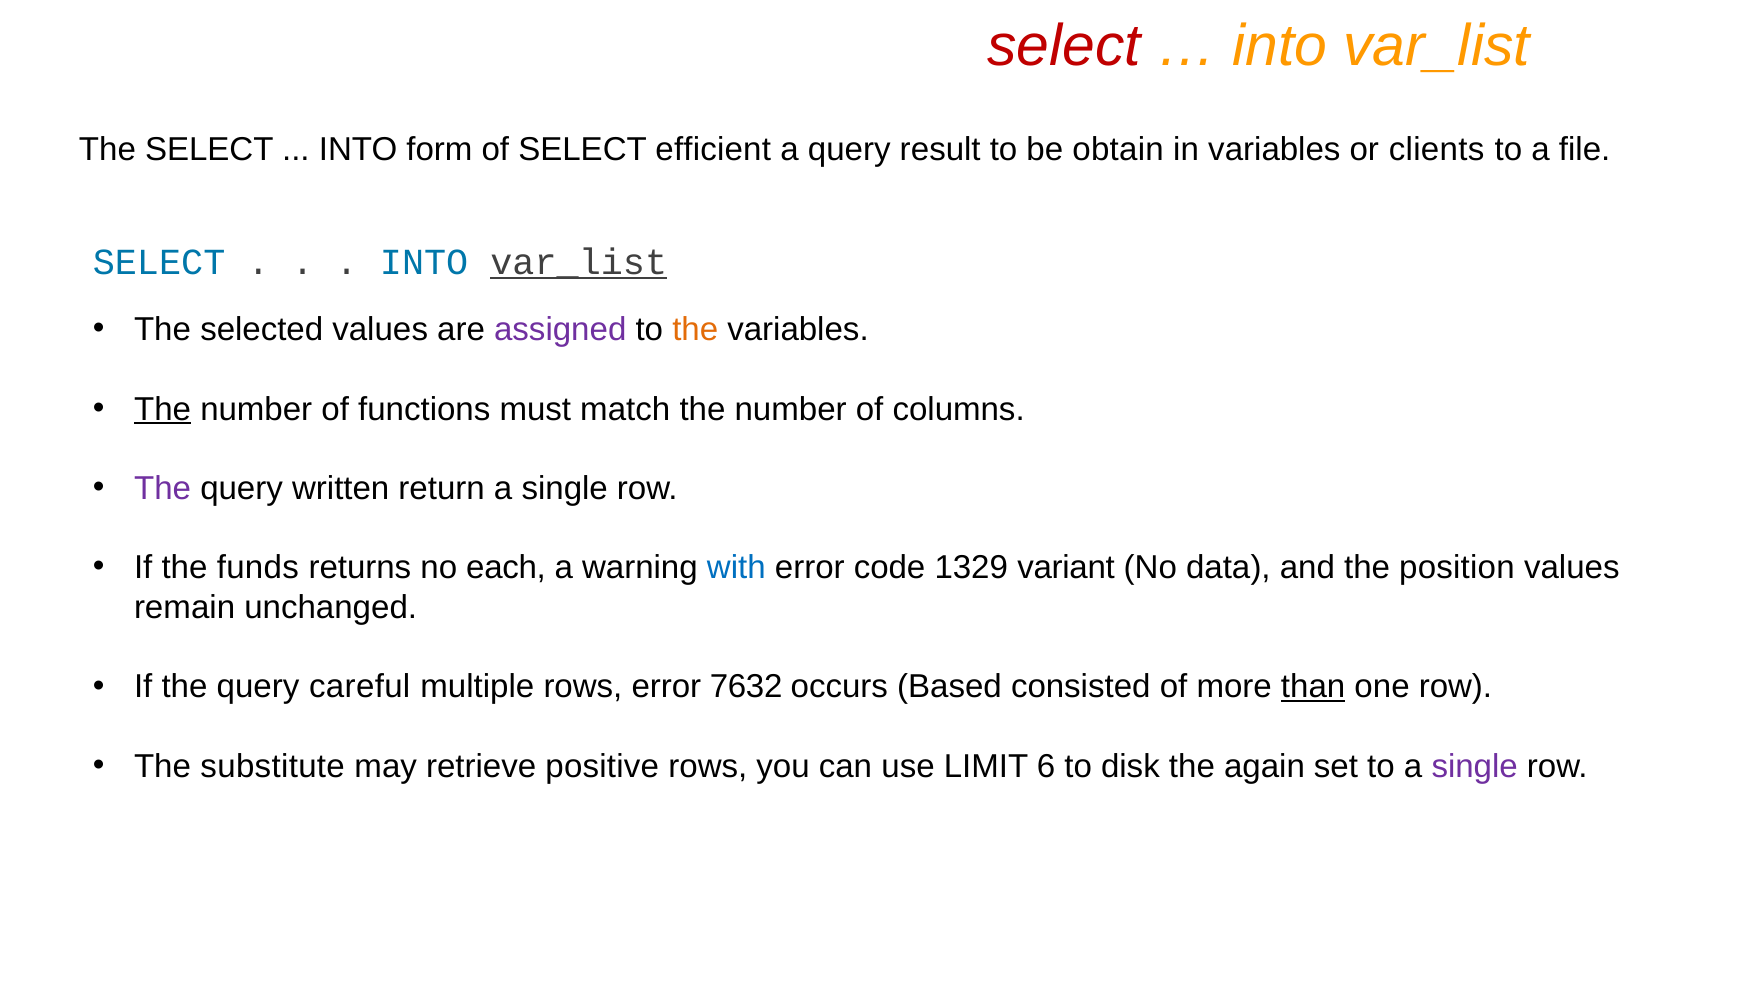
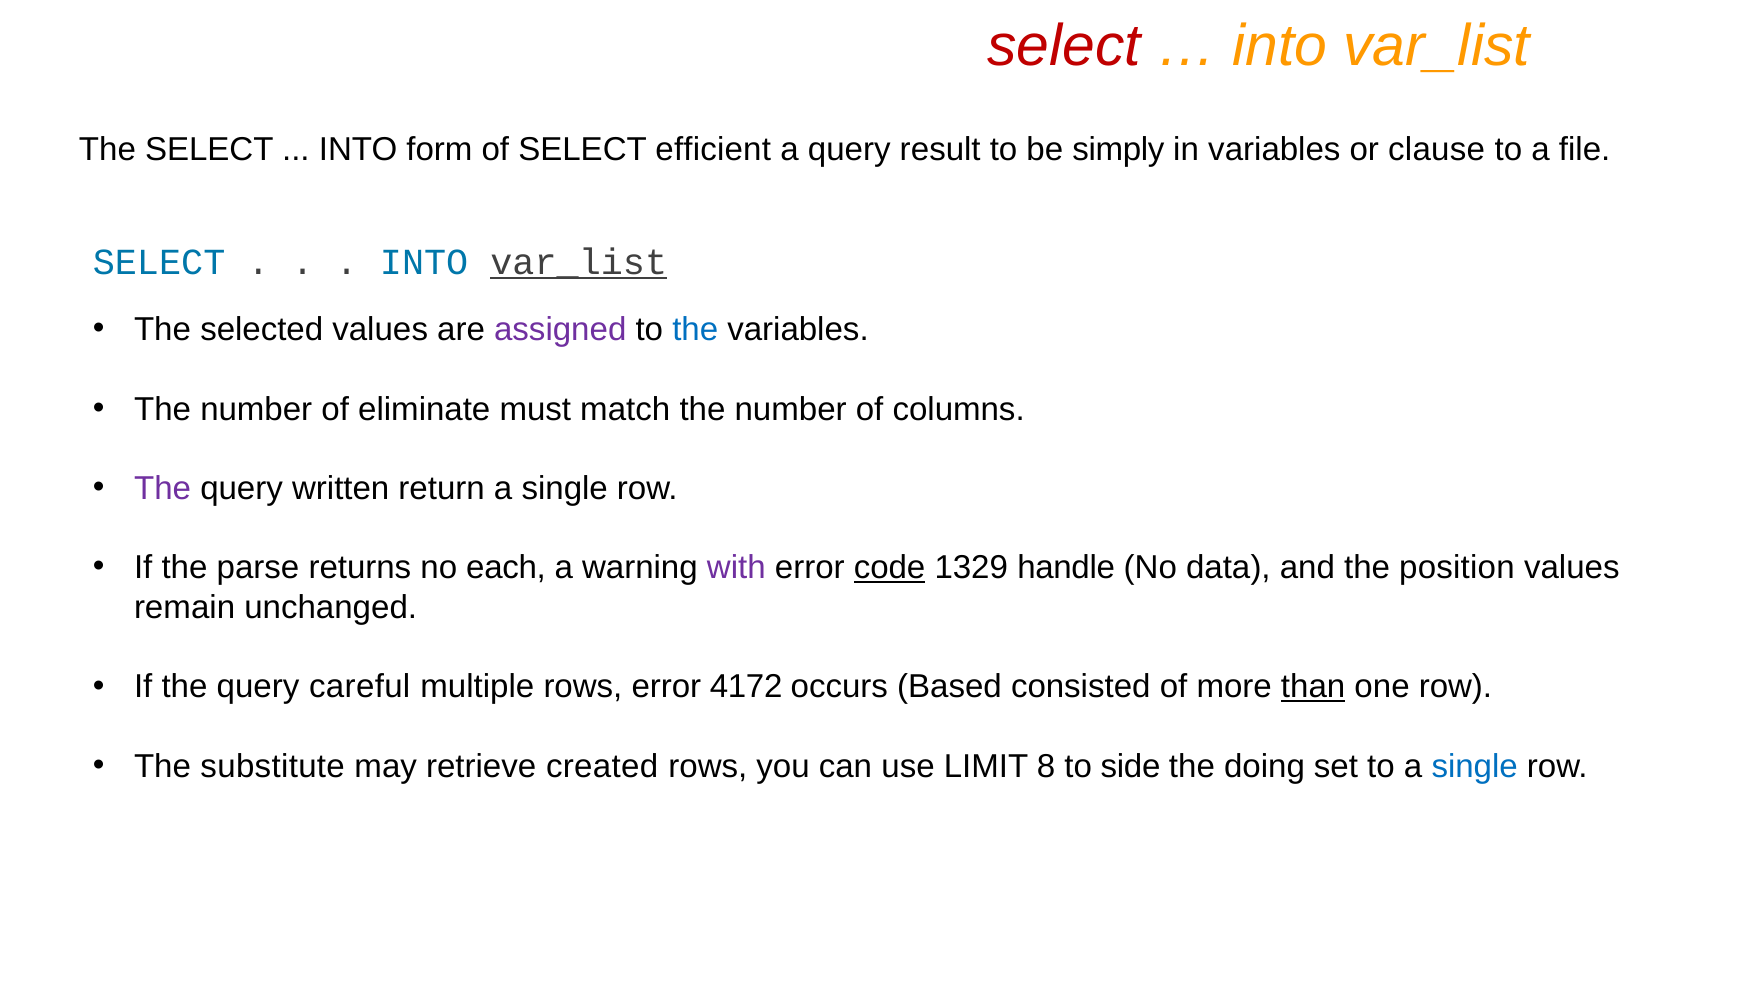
obtain: obtain -> simply (1118, 150)
clients: clients -> clause (1437, 150)
the colour: orange -> blue (695, 330)
The underline: present -> none (163, 409)
functions: functions -> eliminate (424, 409)
funds: funds -> parse (258, 568)
with colour: blue -> purple (736, 568)
code underline: none -> present (890, 568)
variant: variant -> handle (1066, 568)
7632: 7632 -> 4172 (746, 687)
positive: positive -> created (602, 766)
6: 6 -> 8 (1046, 766)
disk: disk -> side (1131, 766)
again: again -> doing (1265, 766)
single colour: purple -> blue (1475, 766)
